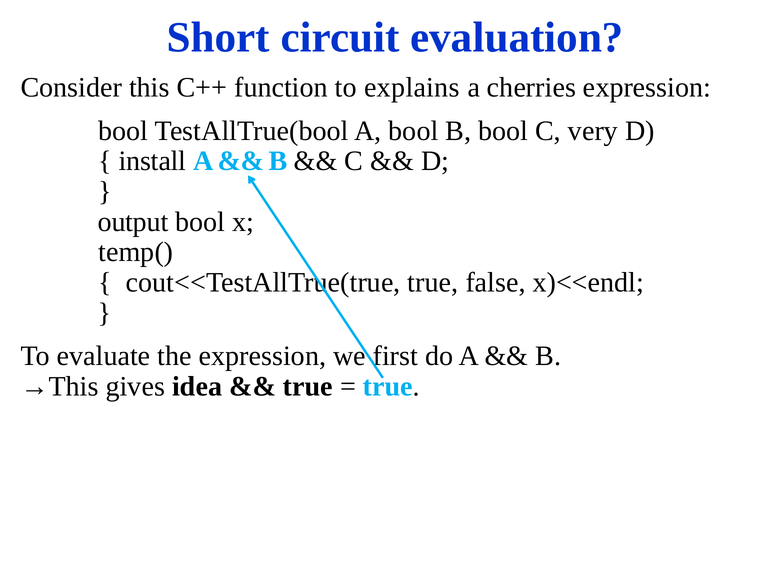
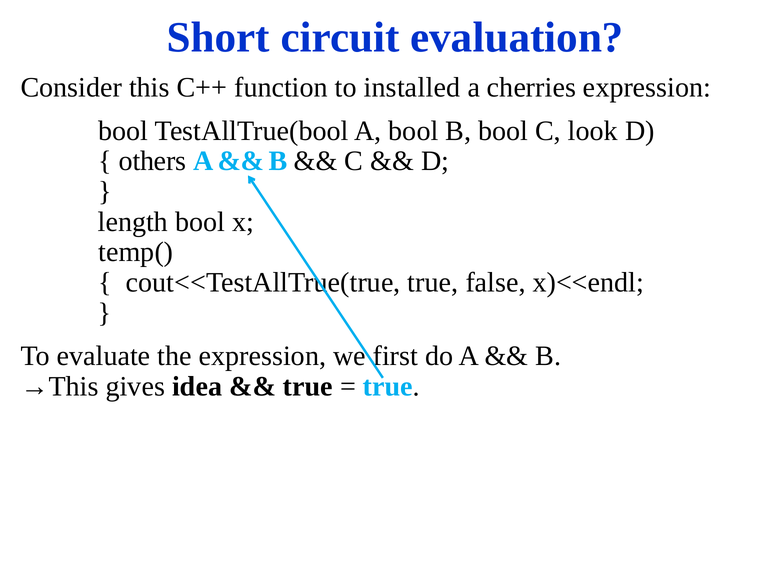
explains: explains -> installed (412, 87)
very: very -> look (593, 131)
install: install -> others (153, 161)
output: output -> length (133, 222)
